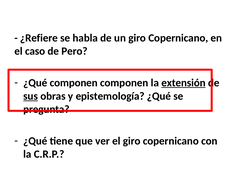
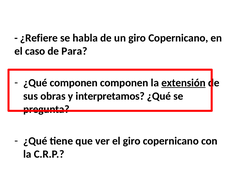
Pero: Pero -> Para (74, 51)
sus underline: present -> none (31, 96)
epistemología: epistemología -> interpretamos (110, 96)
